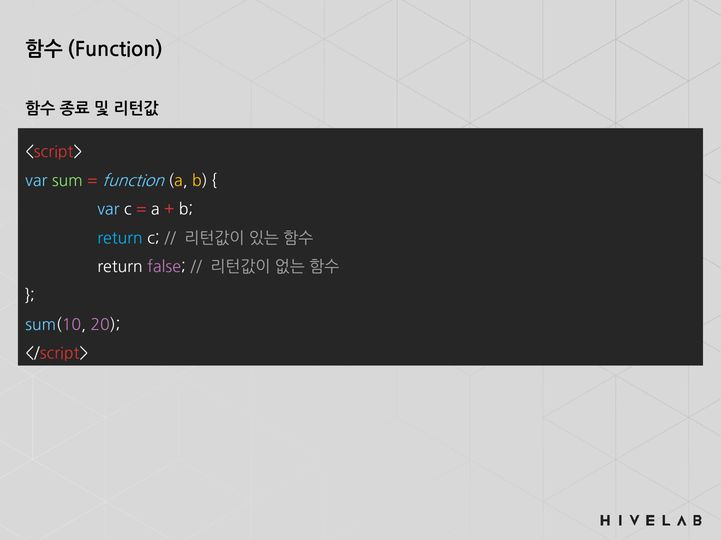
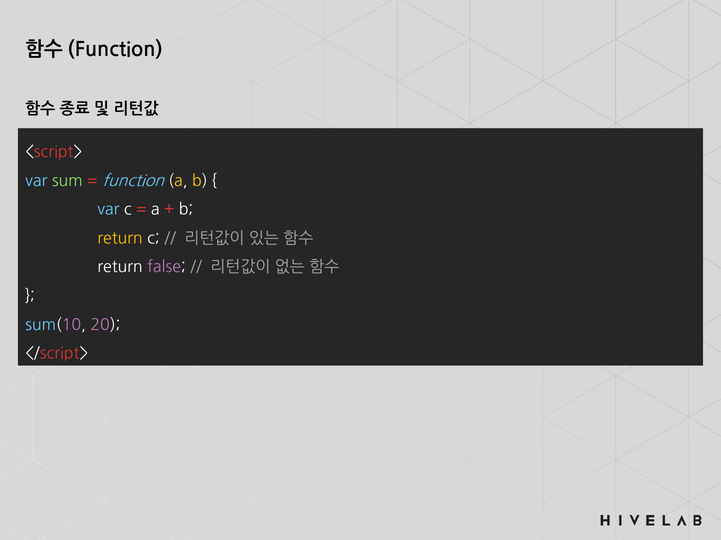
return colour: light blue -> yellow (120, 239)
